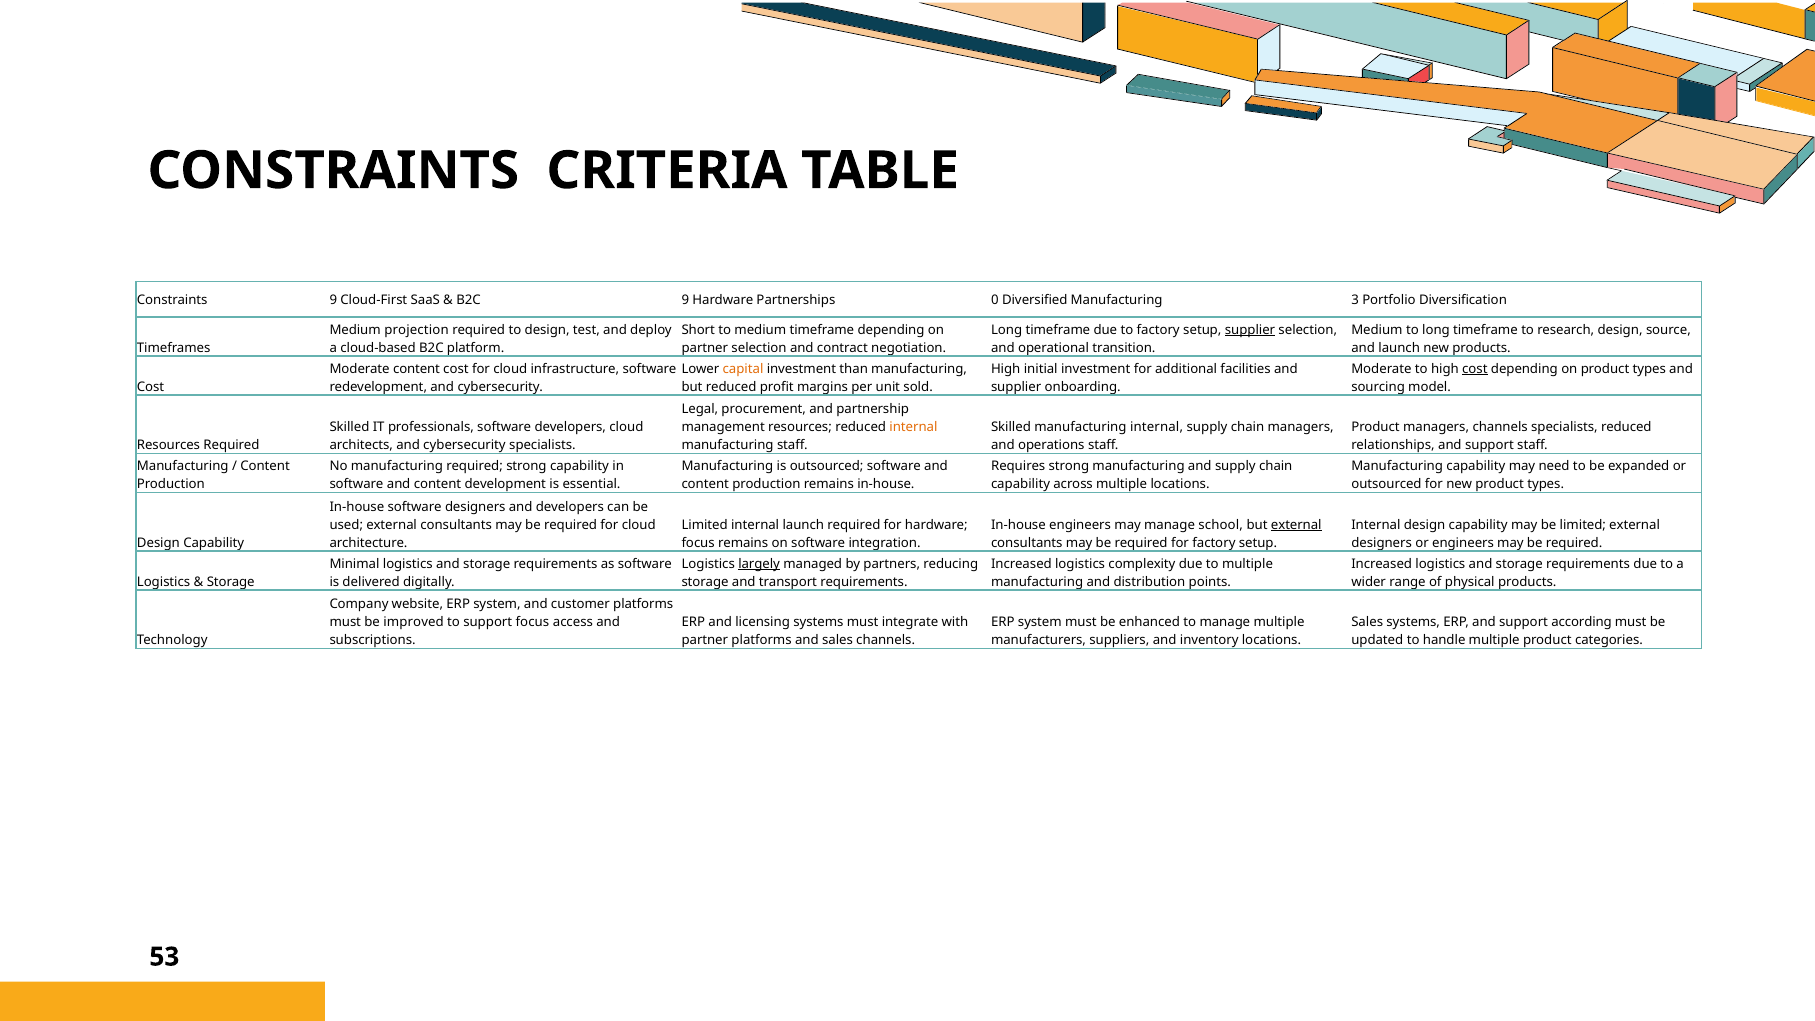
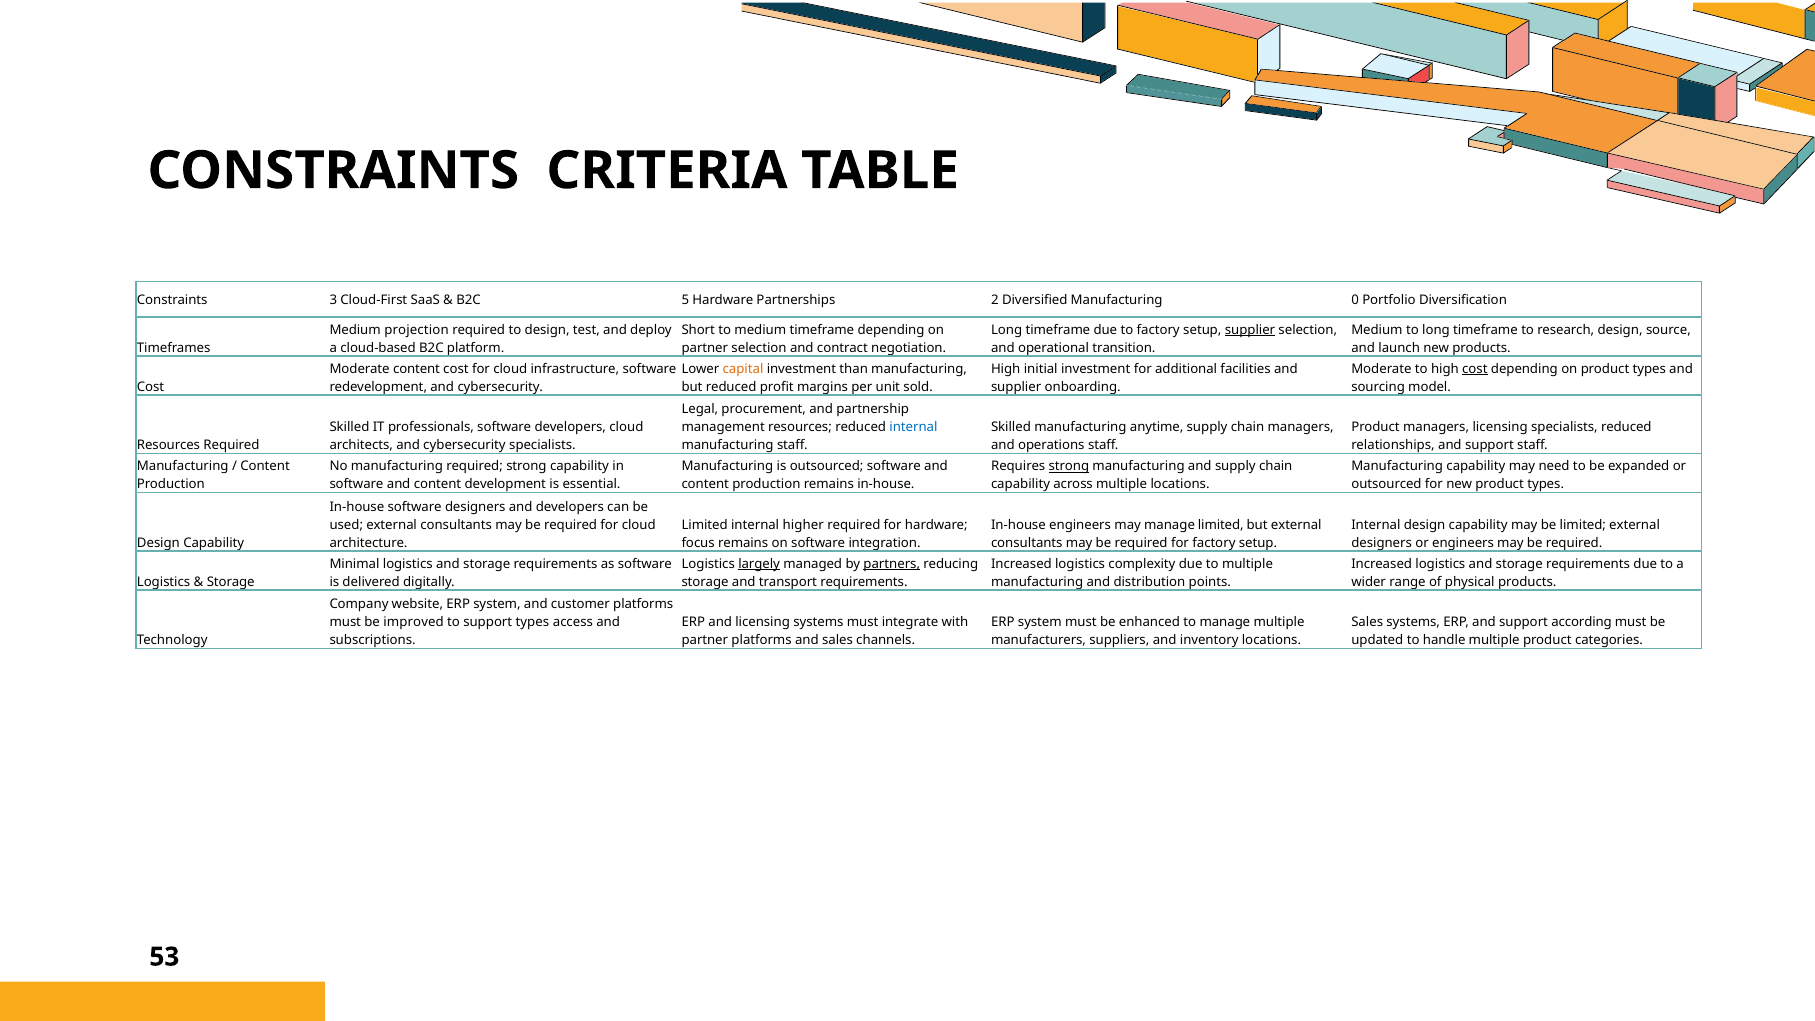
Constraints 9: 9 -> 3 (333, 300)
B2C 9: 9 -> 5 (685, 300)
0: 0 -> 2 (995, 300)
3: 3 -> 0 (1355, 300)
internal colour: orange -> blue (913, 427)
manufacturing internal: internal -> anytime (1157, 427)
managers channels: channels -> licensing (1500, 427)
strong underline: none -> present (1069, 466)
internal launch: launch -> higher (803, 525)
manage school: school -> limited (1221, 525)
external underline: present -> none (1296, 525)
partners underline: none -> present (892, 564)
support focus: focus -> types (532, 622)
